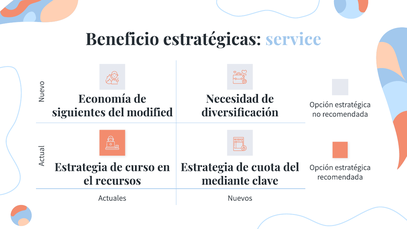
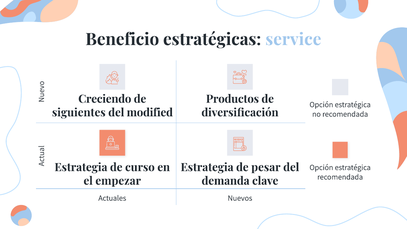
Economía: Economía -> Creciendo (105, 99)
Necesidad: Necesidad -> Productos (232, 99)
cuota: cuota -> pesar (266, 167)
recursos: recursos -> empezar (118, 181)
mediante: mediante -> demanda (226, 181)
